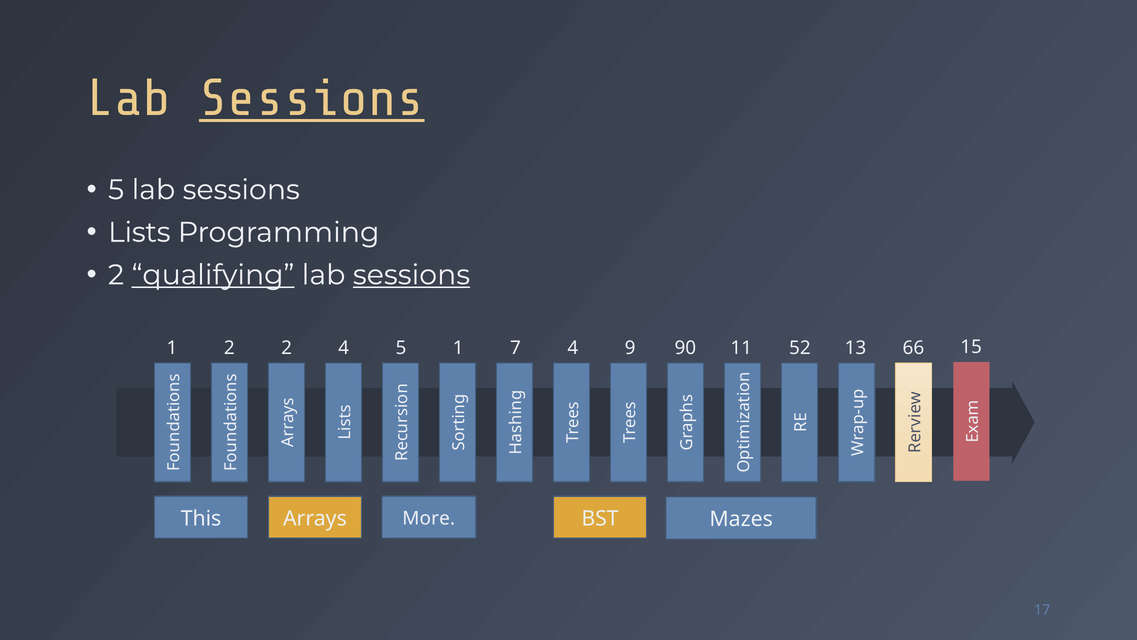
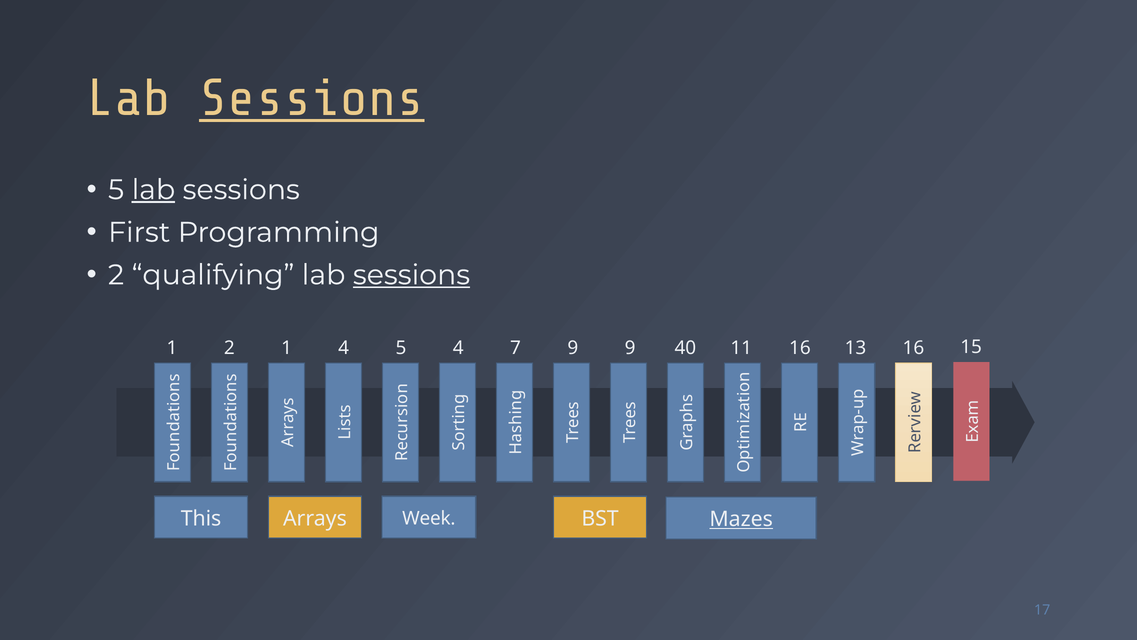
lab underline: none -> present (153, 190)
Lists: Lists -> First (139, 232)
qualifying underline: present -> none (213, 275)
2 2: 2 -> 1 (287, 348)
5 1: 1 -> 4 (458, 348)
7 4: 4 -> 9 (573, 348)
90: 90 -> 40 (685, 348)
11 52: 52 -> 16 (800, 348)
13 66: 66 -> 16 (913, 348)
More: More -> Week (429, 518)
Mazes underline: none -> present (741, 519)
